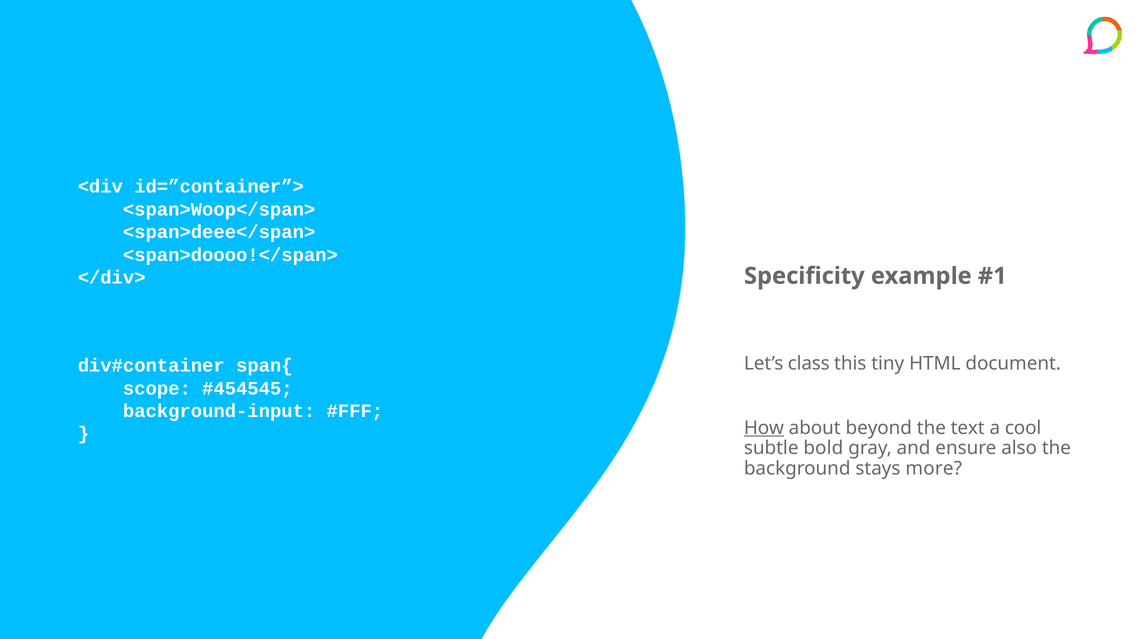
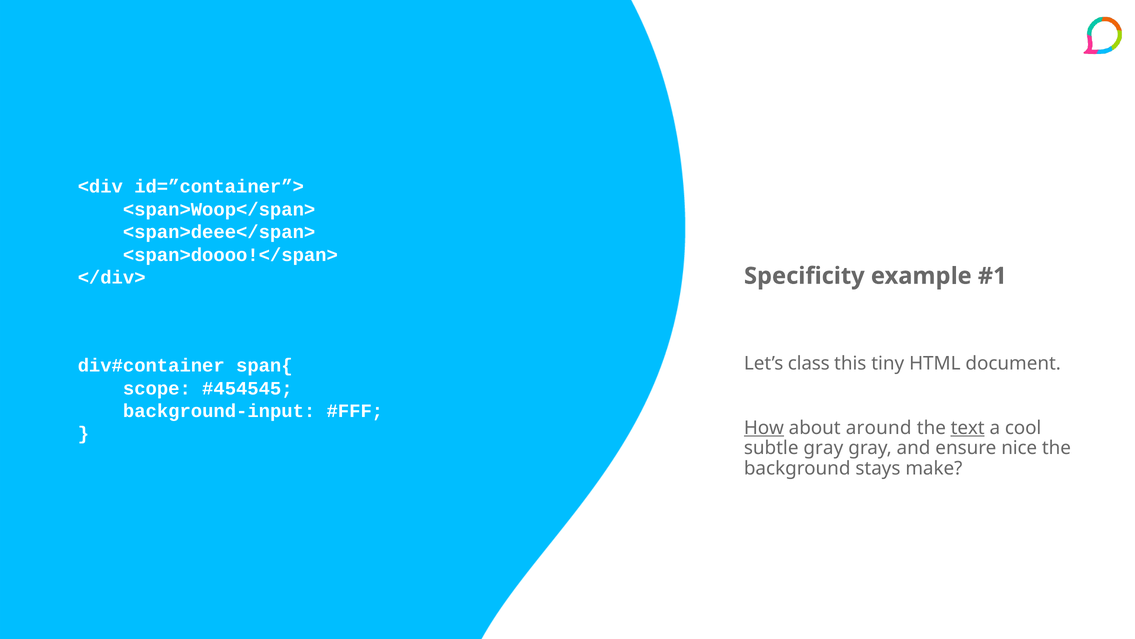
beyond: beyond -> around (879, 427)
text underline: none -> present (968, 427)
subtle bold: bold -> gray (823, 448)
also: also -> nice (1019, 448)
more: more -> make (934, 468)
